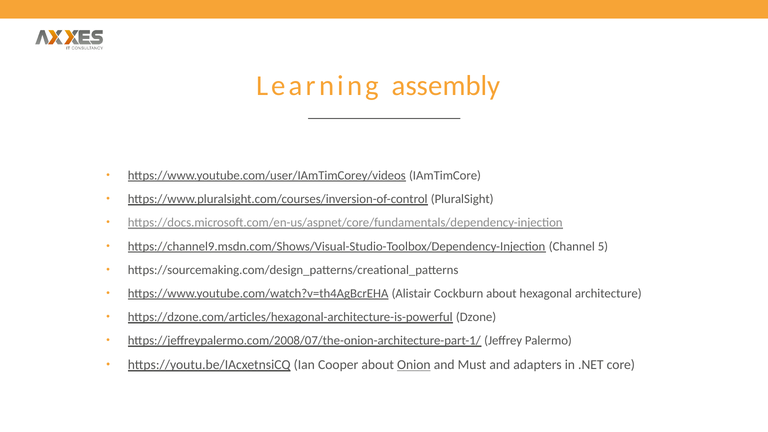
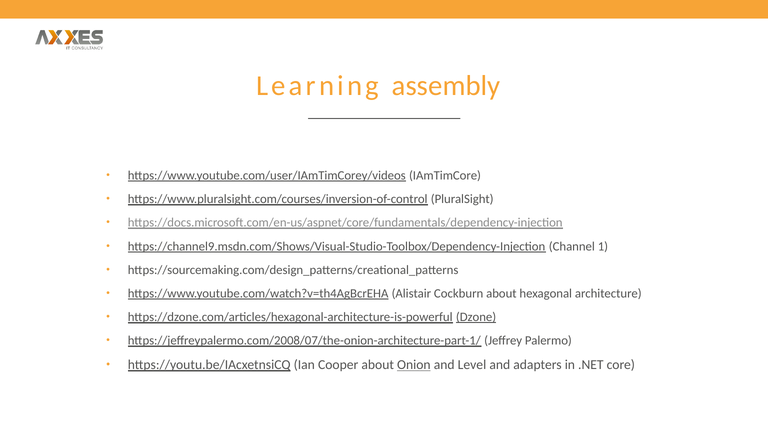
5: 5 -> 1 (603, 246)
Dzone underline: none -> present (476, 317)
Must: Must -> Level (472, 365)
